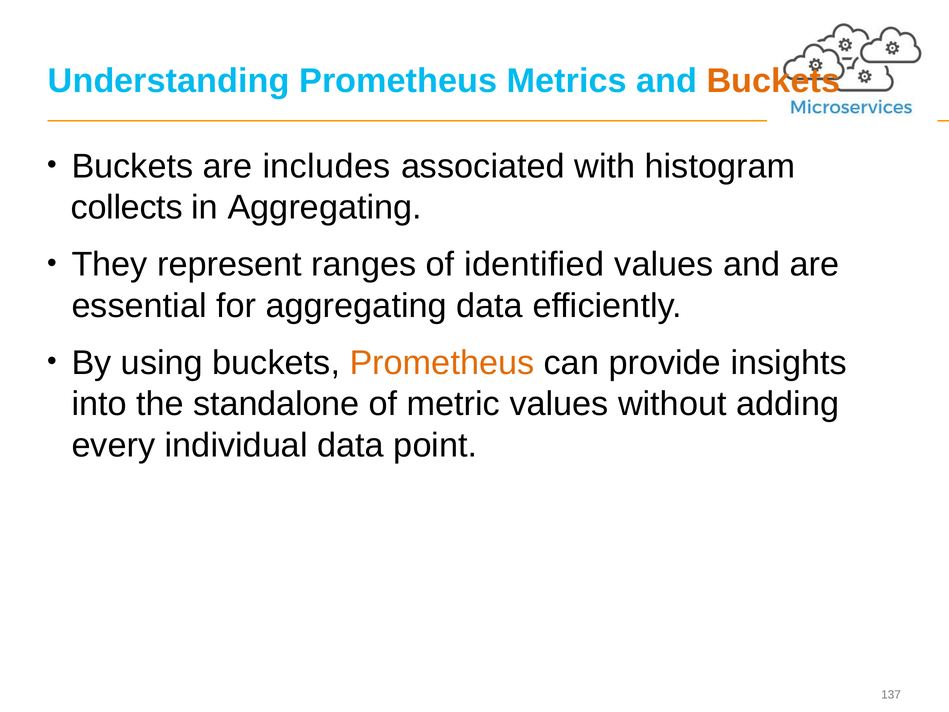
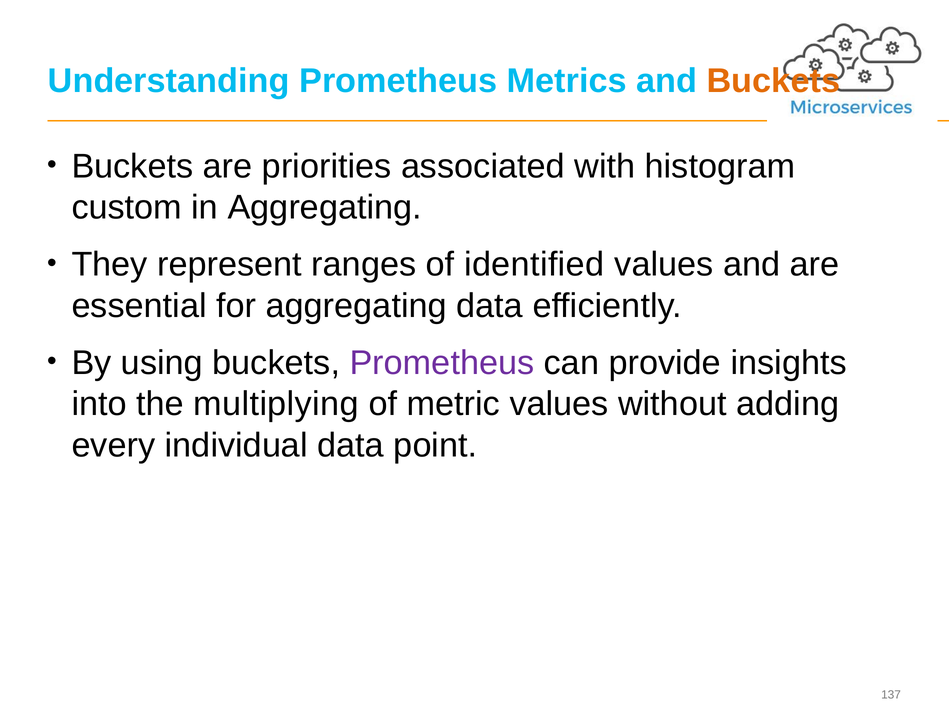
includes: includes -> priorities (327, 166)
collects: collects -> custom (127, 208)
Prometheus colour: orange -> purple (442, 363)
standalone: standalone -> multiplying (276, 404)
